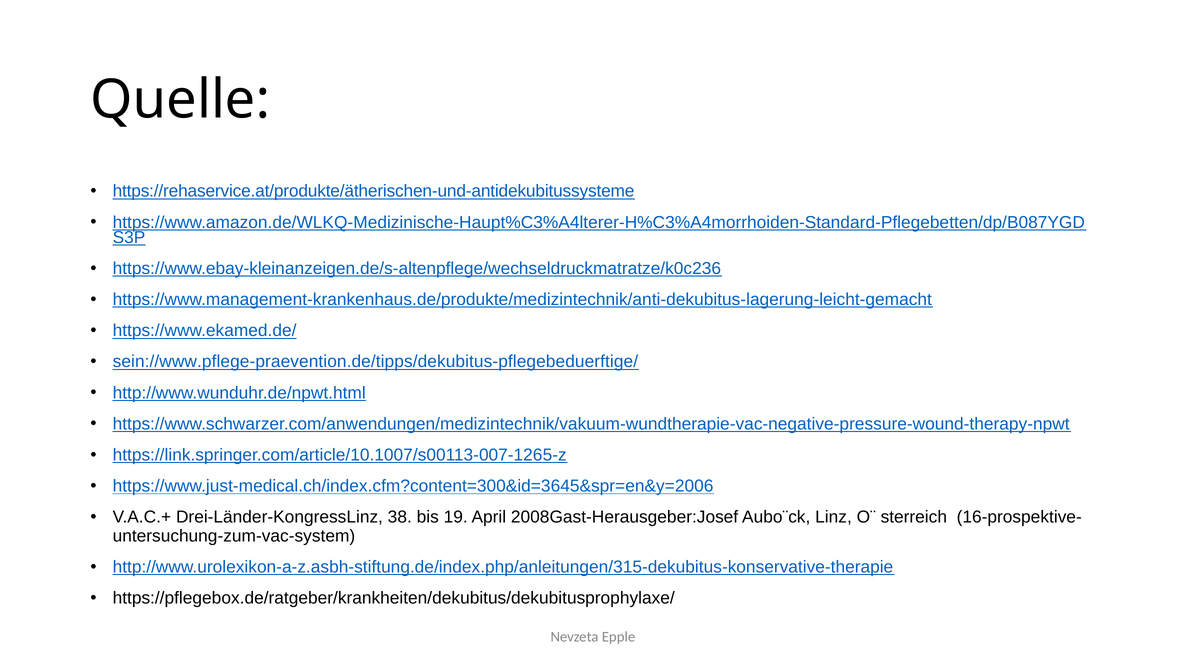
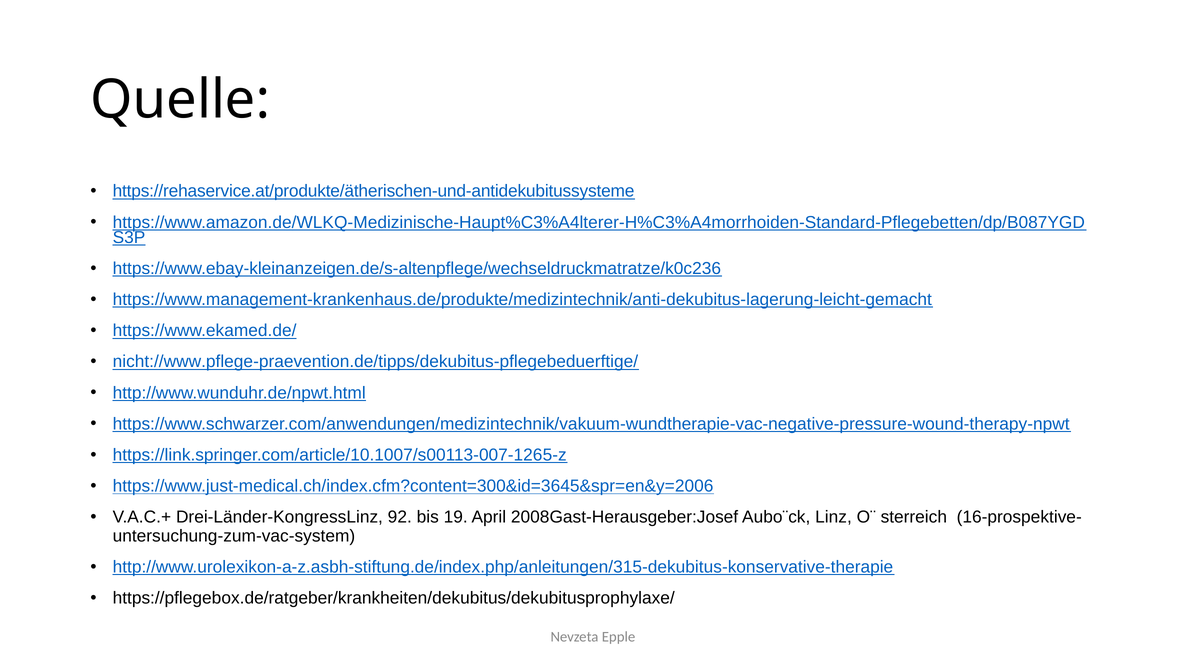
sein://www.pflege-praevention.de/tipps/dekubitus-pflegebeduerftige/: sein://www.pflege-praevention.de/tipps/dekubitus-pflegebeduerftige/ -> nicht://www.pflege-praevention.de/tipps/dekubitus-pflegebeduerftige/ (375, 362)
38: 38 -> 92 (400, 517)
